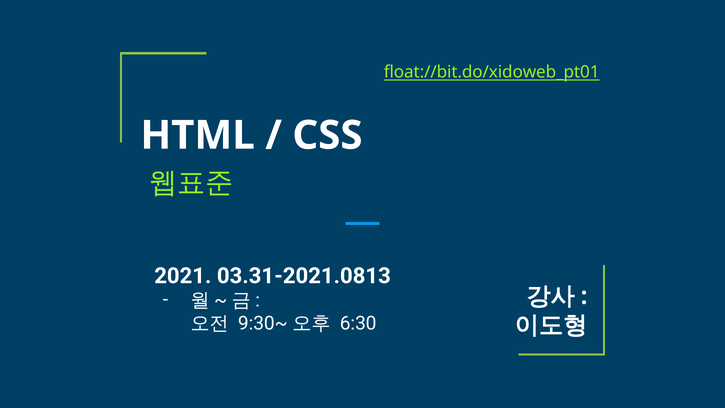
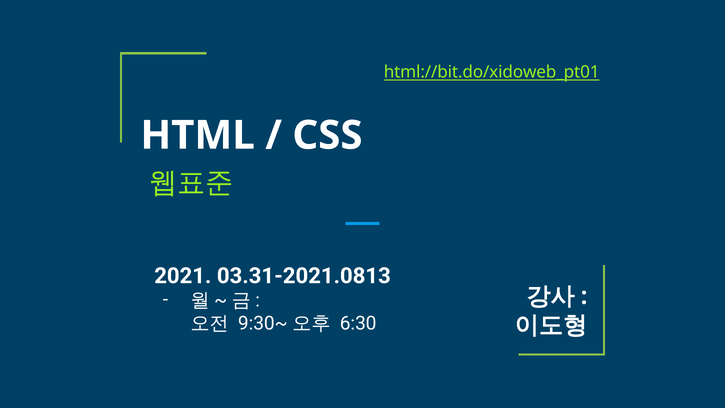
float://bit.do/xidoweb_pt01: float://bit.do/xidoweb_pt01 -> html://bit.do/xidoweb_pt01 (492, 72)
